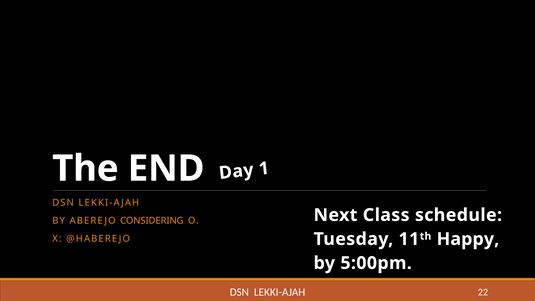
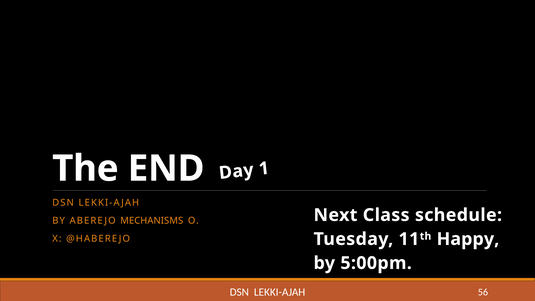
CONSIDERING: CONSIDERING -> MECHANISMS (152, 221)
22: 22 -> 56 (483, 292)
